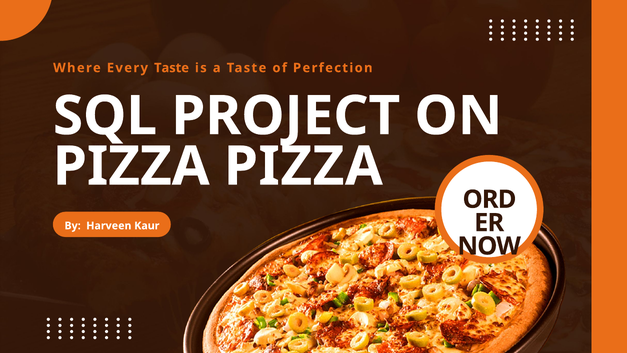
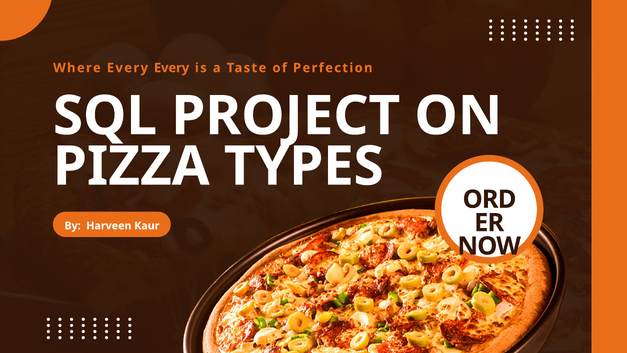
Every Taste: Taste -> Every (172, 68)
PIZZA PIZZA: PIZZA -> TYPES (304, 166)
